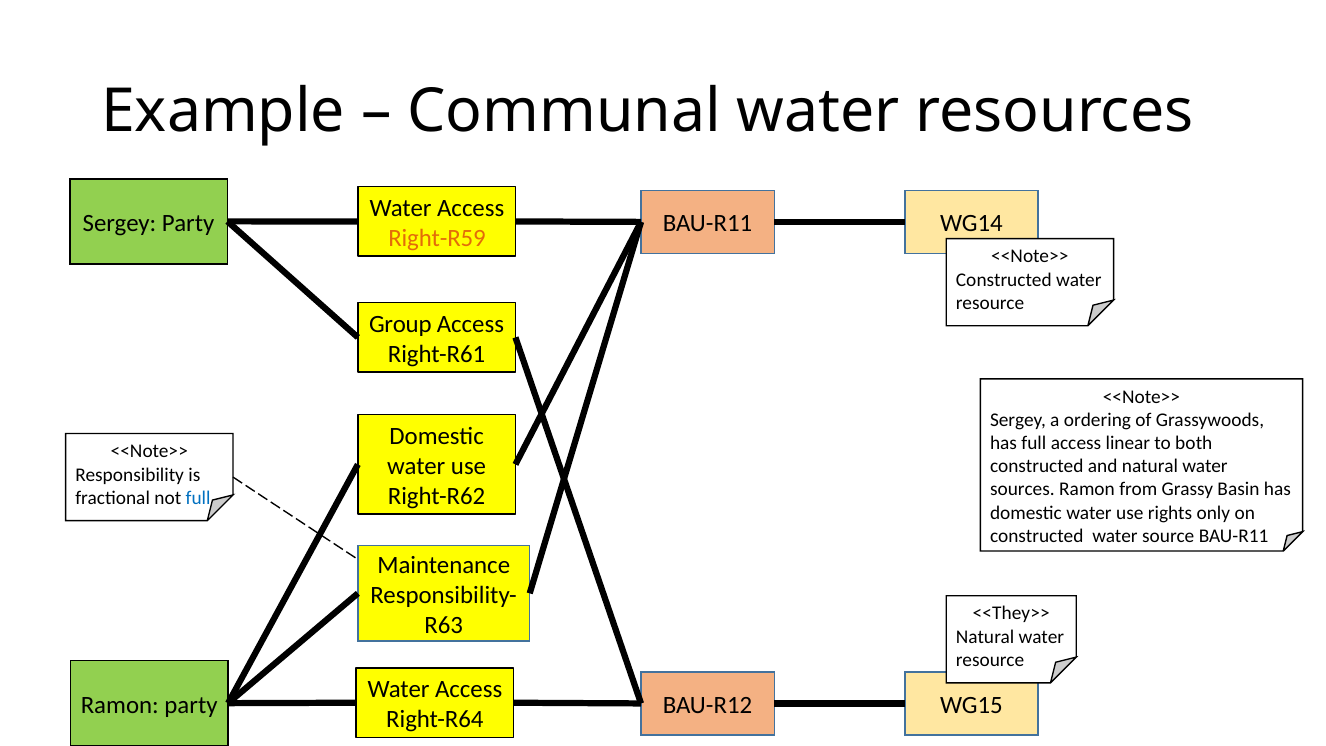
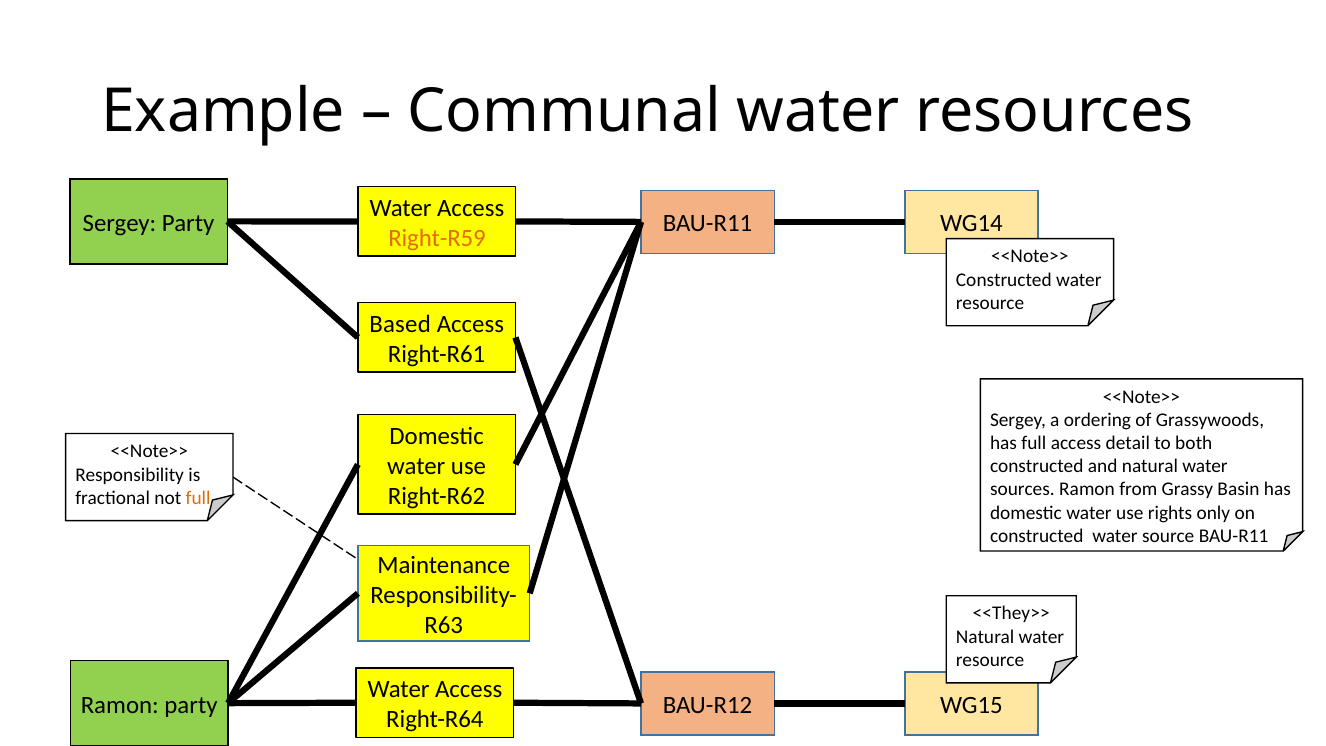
Group: Group -> Based (400, 324)
linear: linear -> detail (1128, 443)
full colour: blue -> orange (198, 498)
